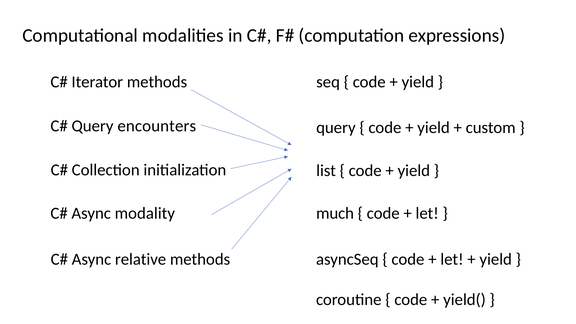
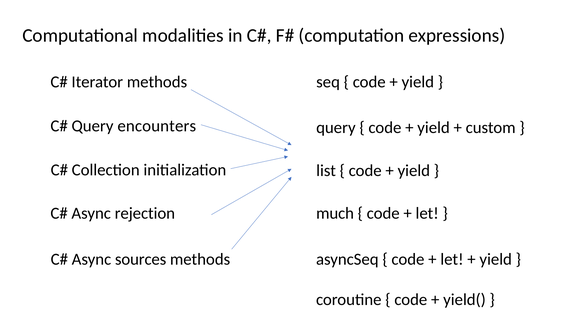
modality: modality -> rejection (145, 213)
relative: relative -> sources (141, 259)
